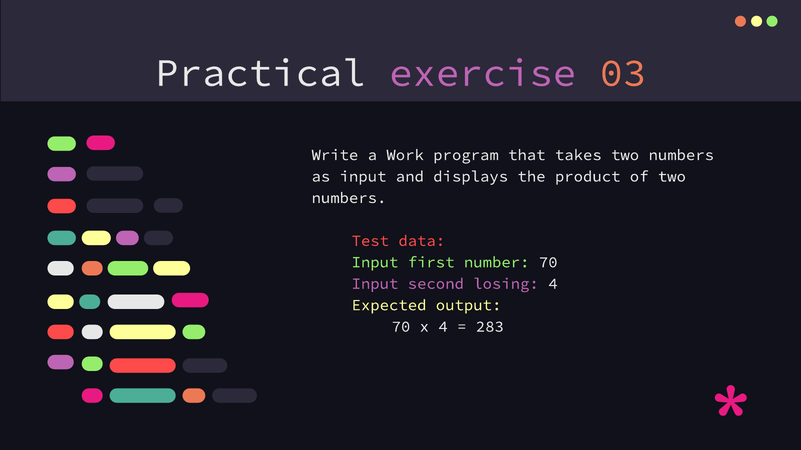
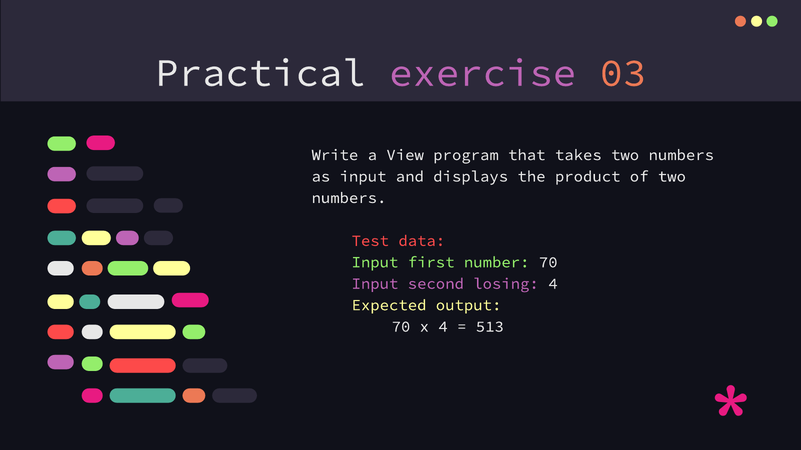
Work: Work -> View (405, 155)
283: 283 -> 513 (490, 327)
